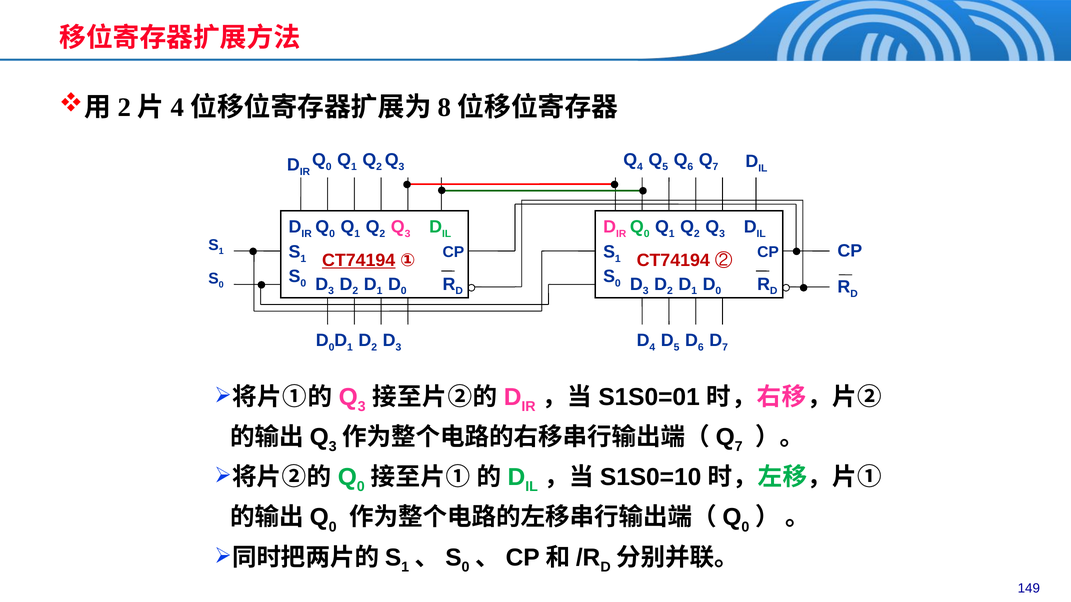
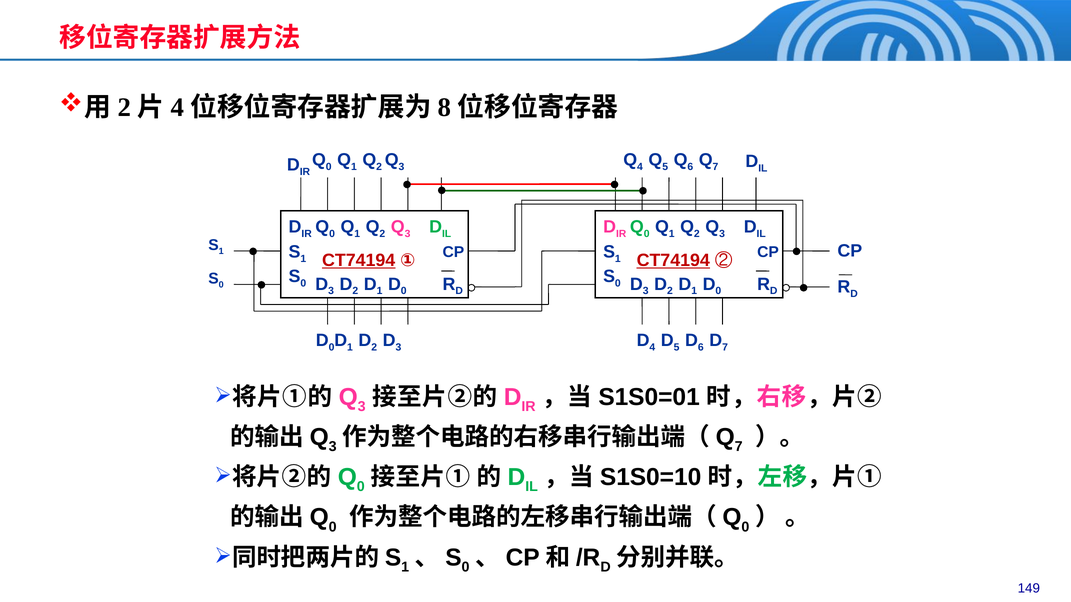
CT74194 underline: none -> present (673, 260)
